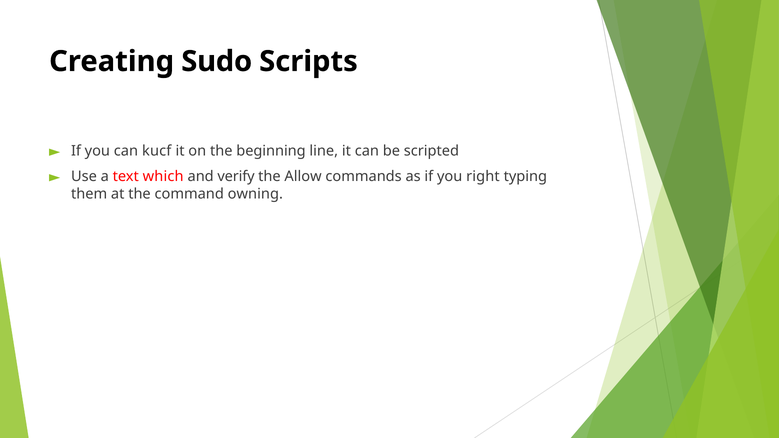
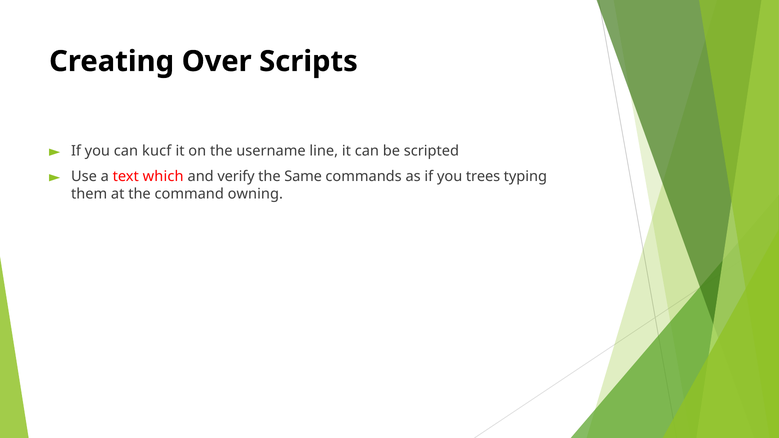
Sudo: Sudo -> Over (217, 61)
beginning: beginning -> username (271, 151)
Allow: Allow -> Same (303, 176)
right: right -> trees (483, 176)
